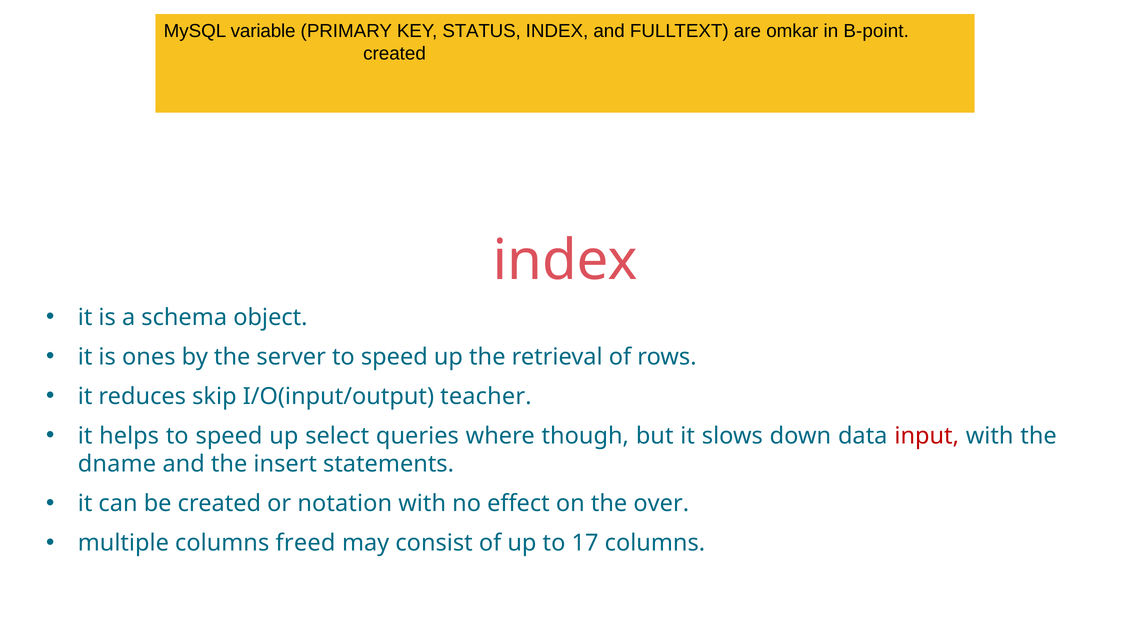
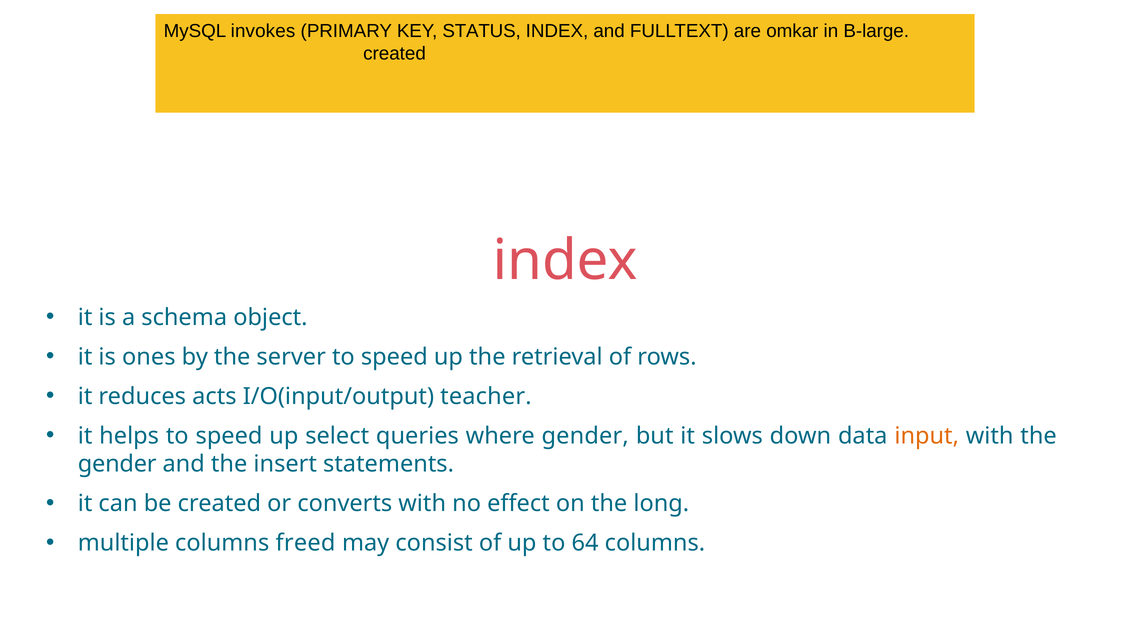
variable: variable -> invokes (263, 31)
B-point: B-point -> B-large (876, 31)
skip: skip -> acts (214, 397)
where though: though -> gender (585, 436)
input colour: red -> orange (927, 436)
dname: dname -> gender (117, 465)
notation: notation -> converts (345, 504)
over: over -> long (661, 504)
17: 17 -> 64 (585, 544)
